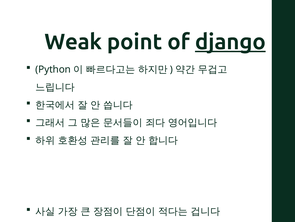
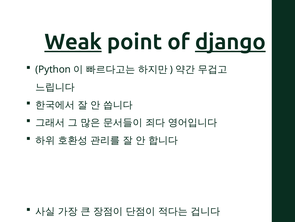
Weak underline: none -> present (73, 42)
